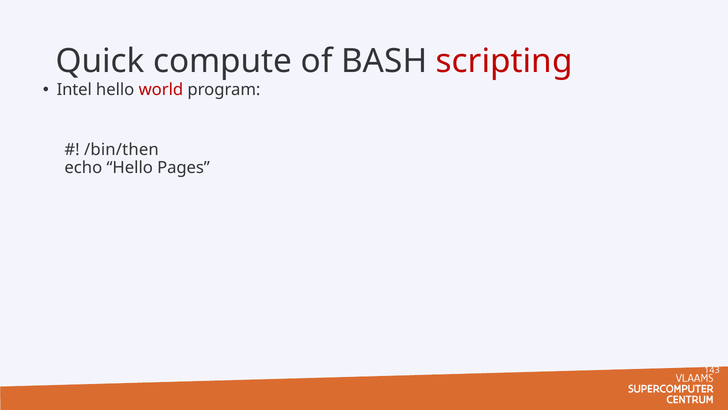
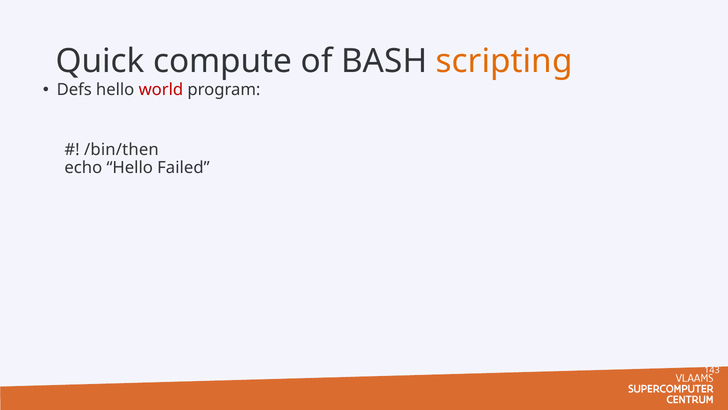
scripting colour: red -> orange (504, 61)
Intel: Intel -> Defs (74, 90)
Pages: Pages -> Failed (183, 167)
